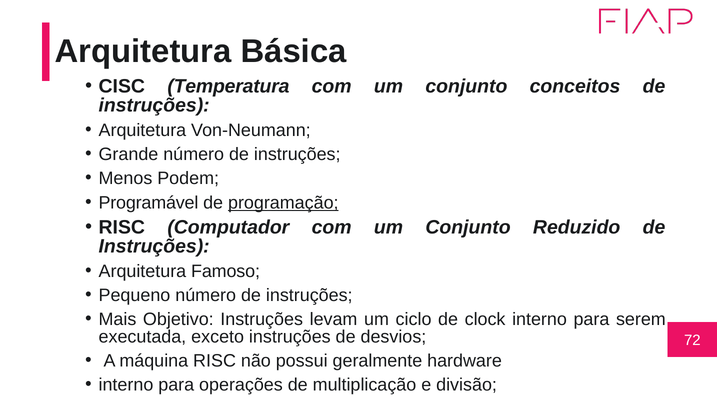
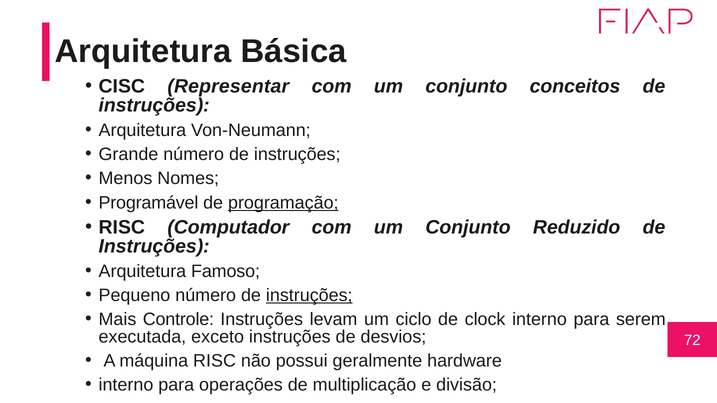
Temperatura: Temperatura -> Representar (228, 87)
Podem: Podem -> Nomes (188, 179)
instruções underline: none -> present (309, 295)
Objetivo: Objetivo -> Controle (178, 320)
